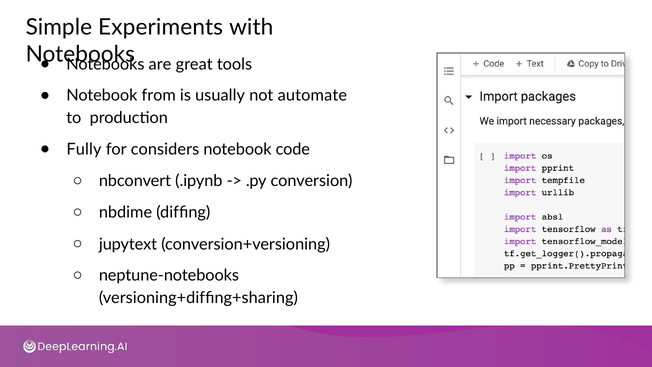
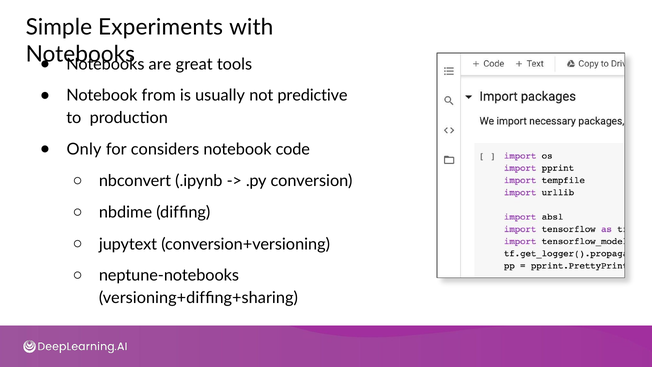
automate: automate -> predictive (313, 96)
Fully: Fully -> Only (84, 149)
